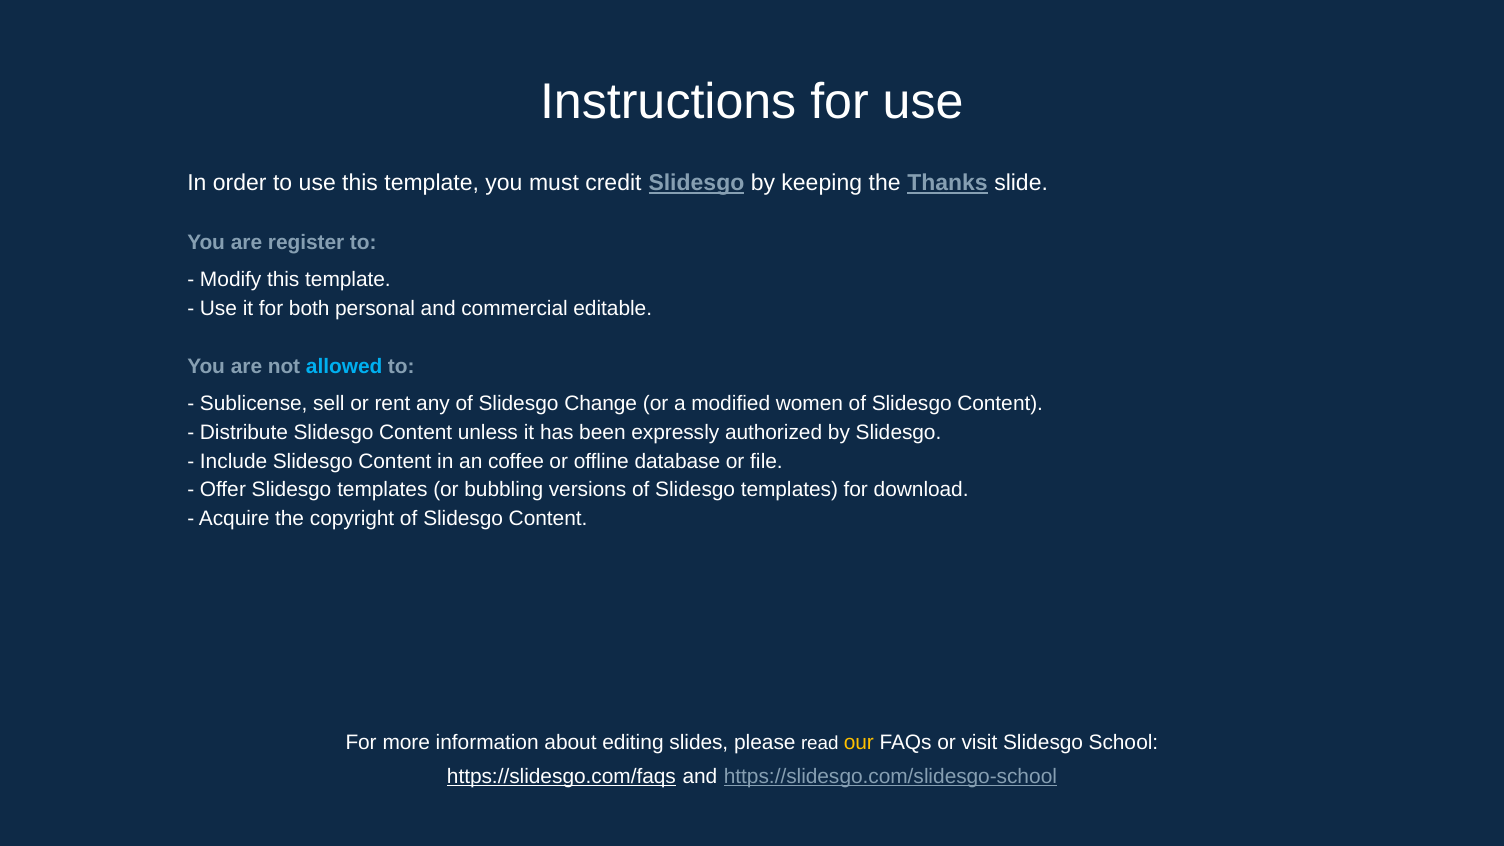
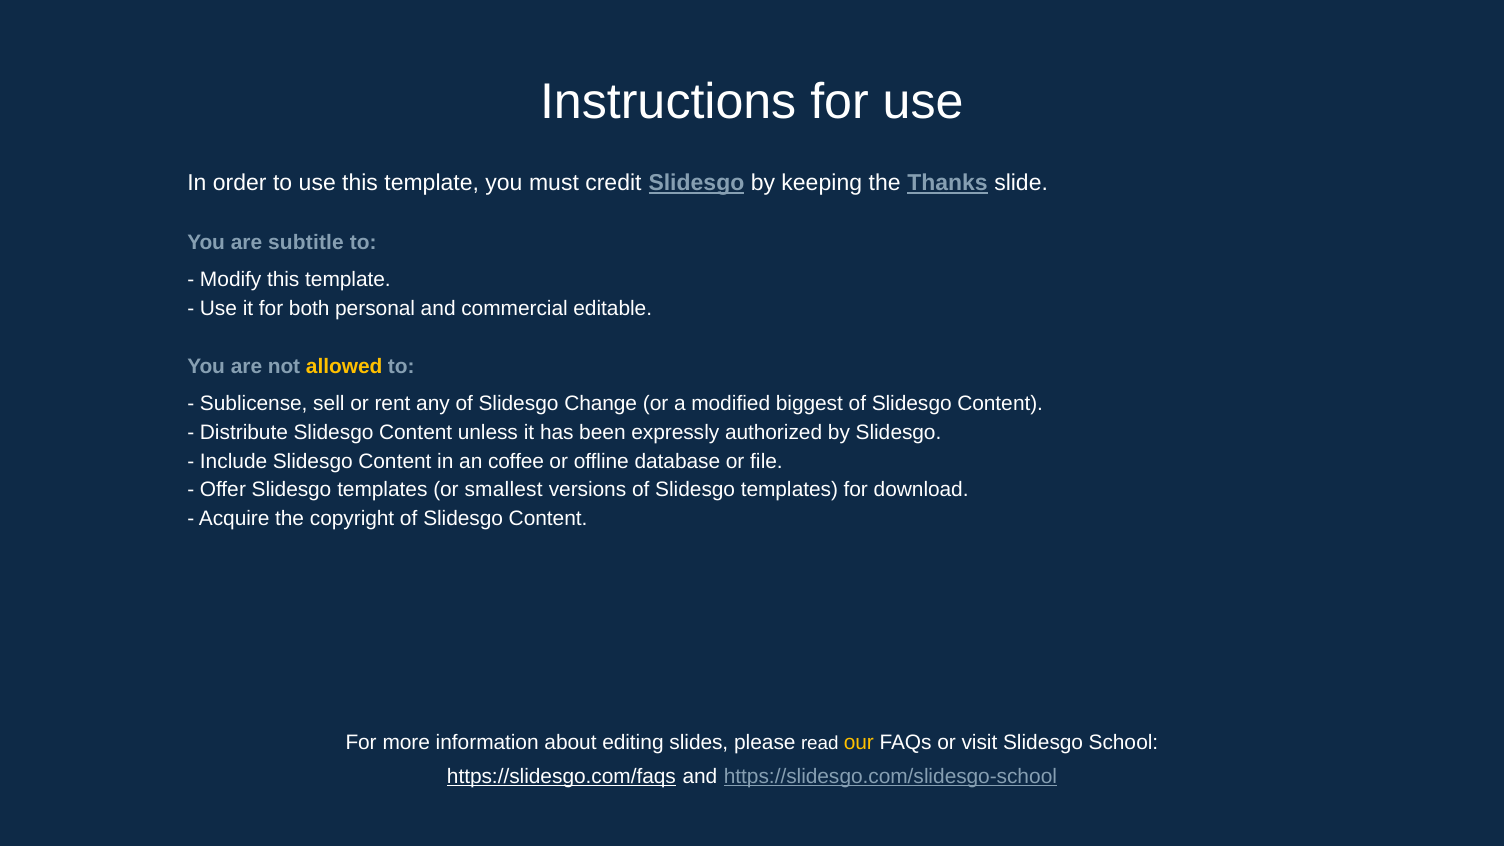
register: register -> subtitle (306, 242)
allowed colour: light blue -> yellow (344, 366)
women: women -> biggest (809, 404)
bubbling: bubbling -> smallest (504, 490)
